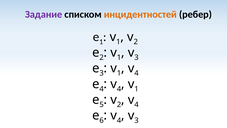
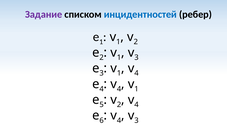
инцидентностей colour: orange -> blue (140, 14)
